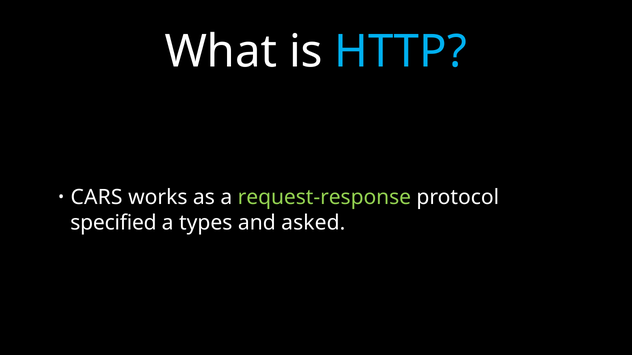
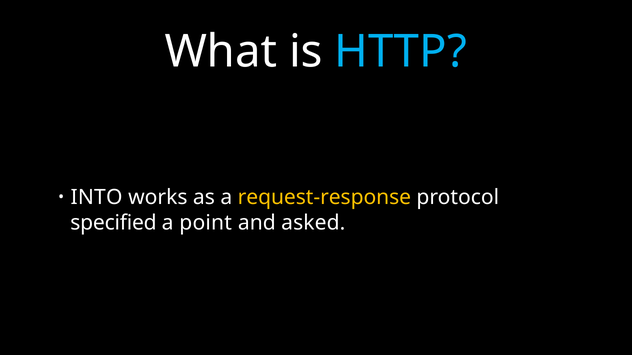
CARS: CARS -> INTO (97, 198)
request-response colour: light green -> yellow (324, 198)
types: types -> point (206, 223)
